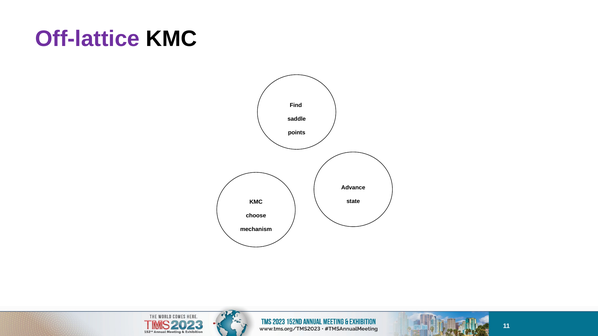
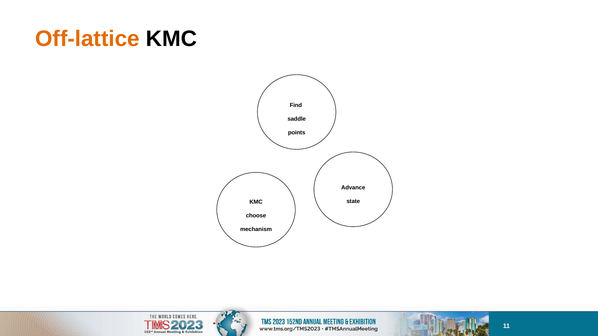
Off-lattice colour: purple -> orange (87, 39)
